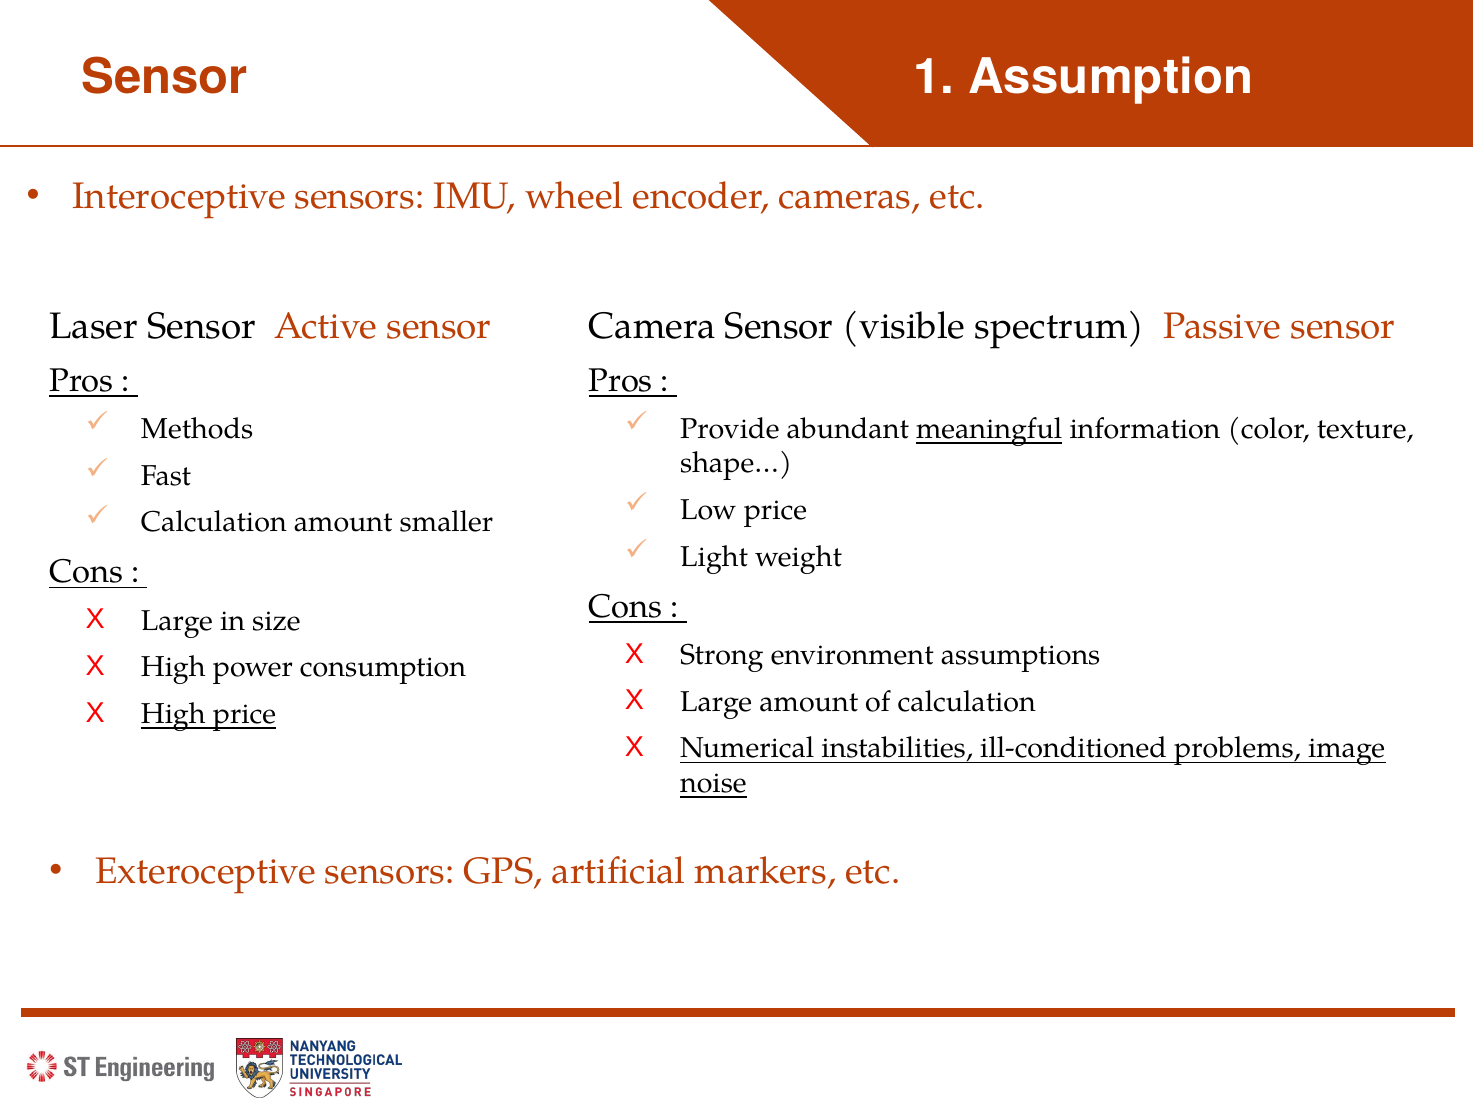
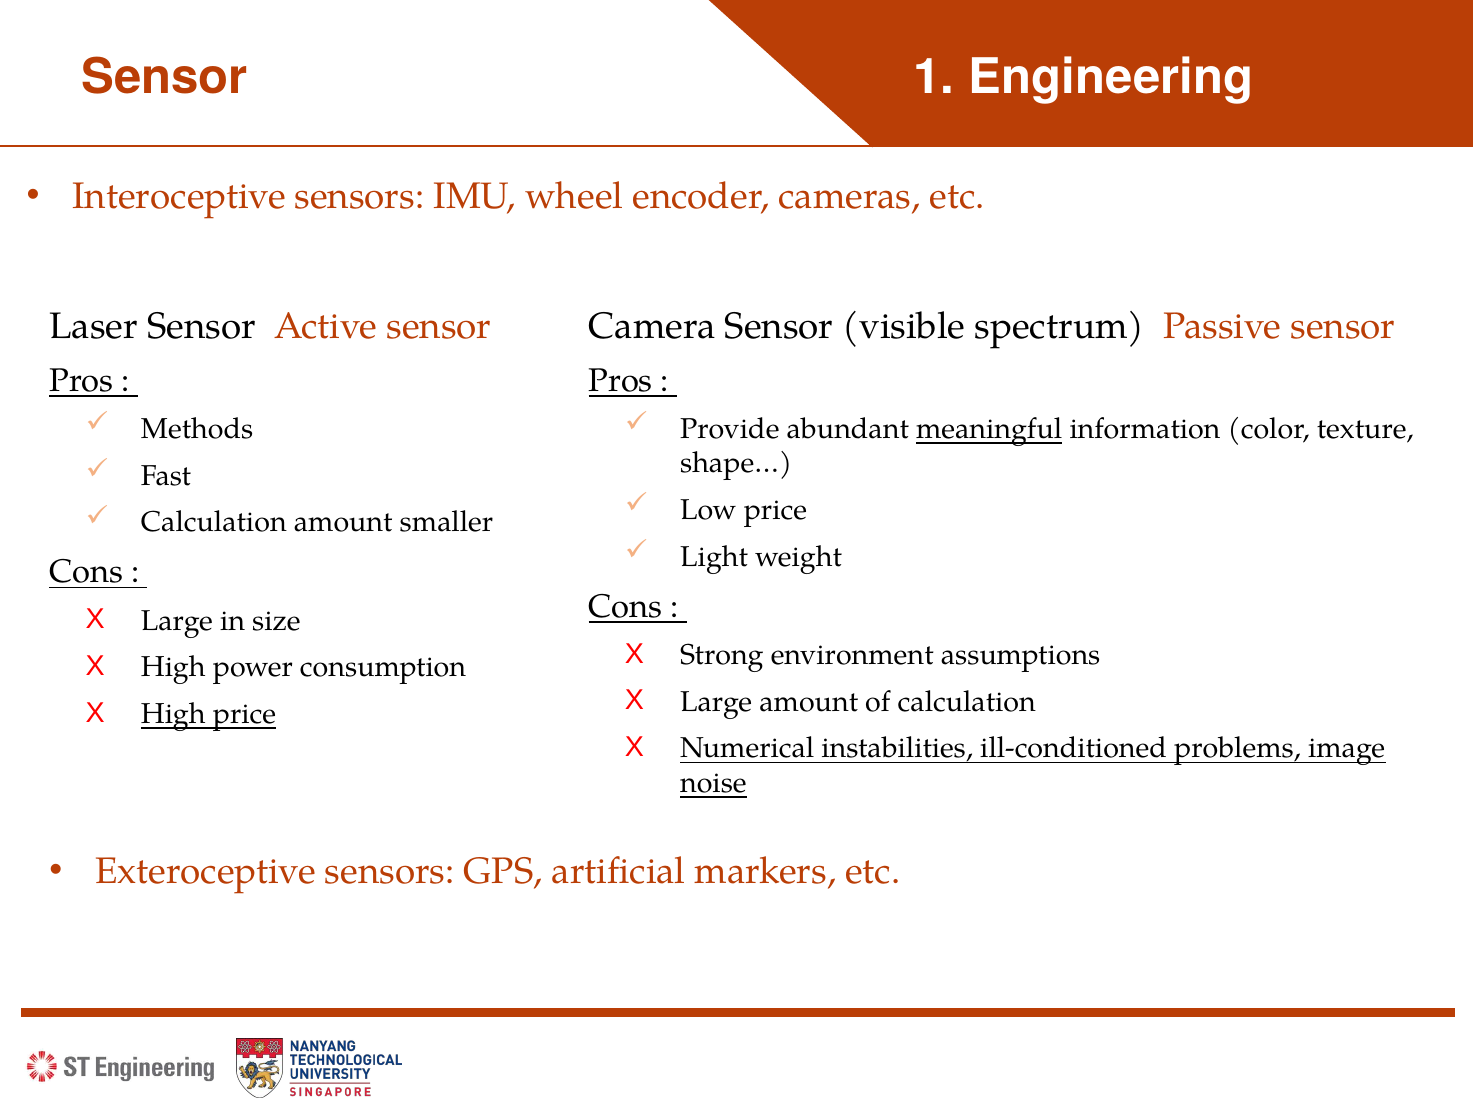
Assumption: Assumption -> Engineering (1111, 77)
